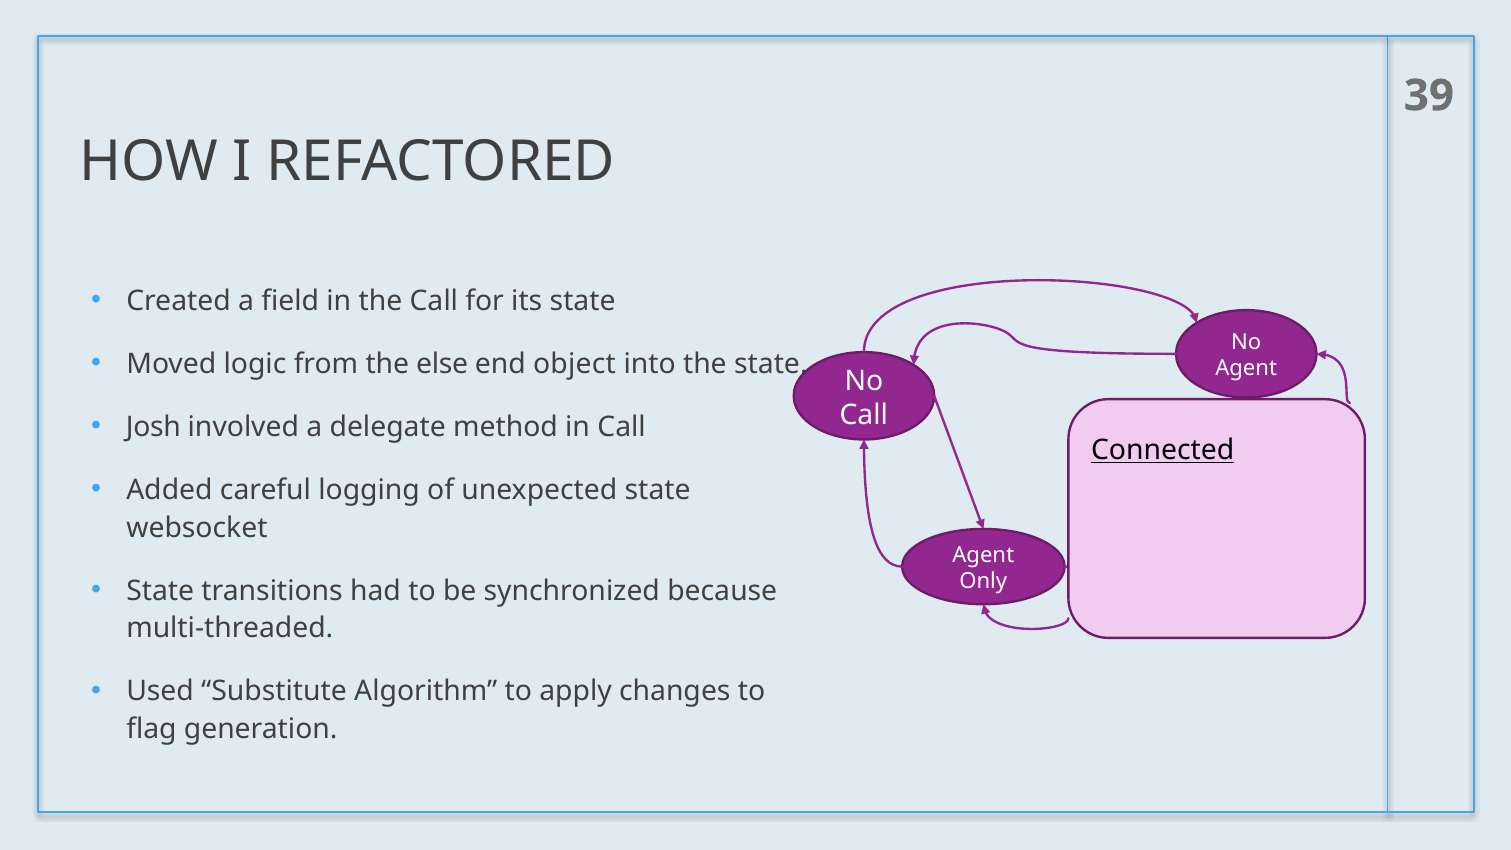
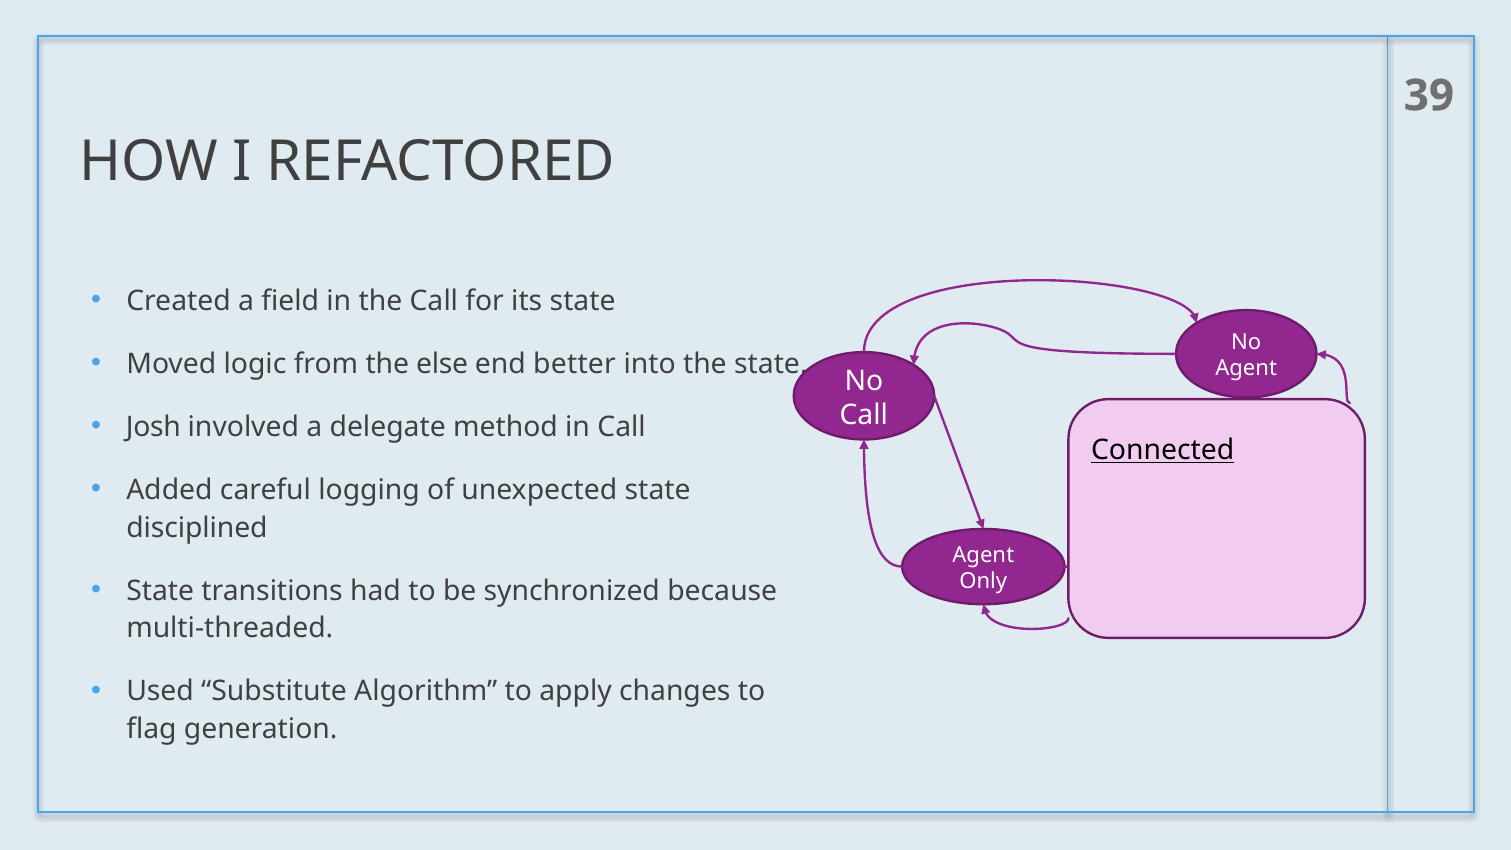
object: object -> better (575, 364)
websocket: websocket -> disciplined (197, 528)
